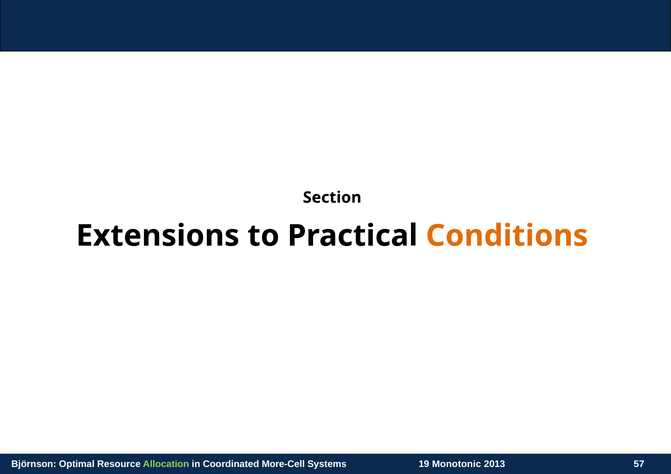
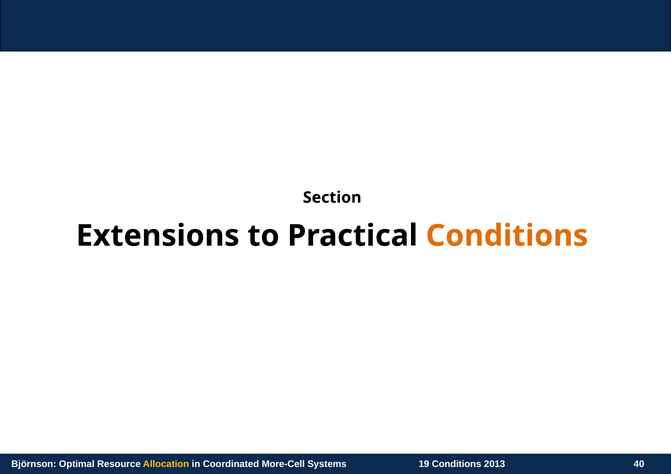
Allocation colour: light green -> yellow (166, 465)
19 Monotonic: Monotonic -> Conditions (457, 465)
57: 57 -> 40 (639, 465)
